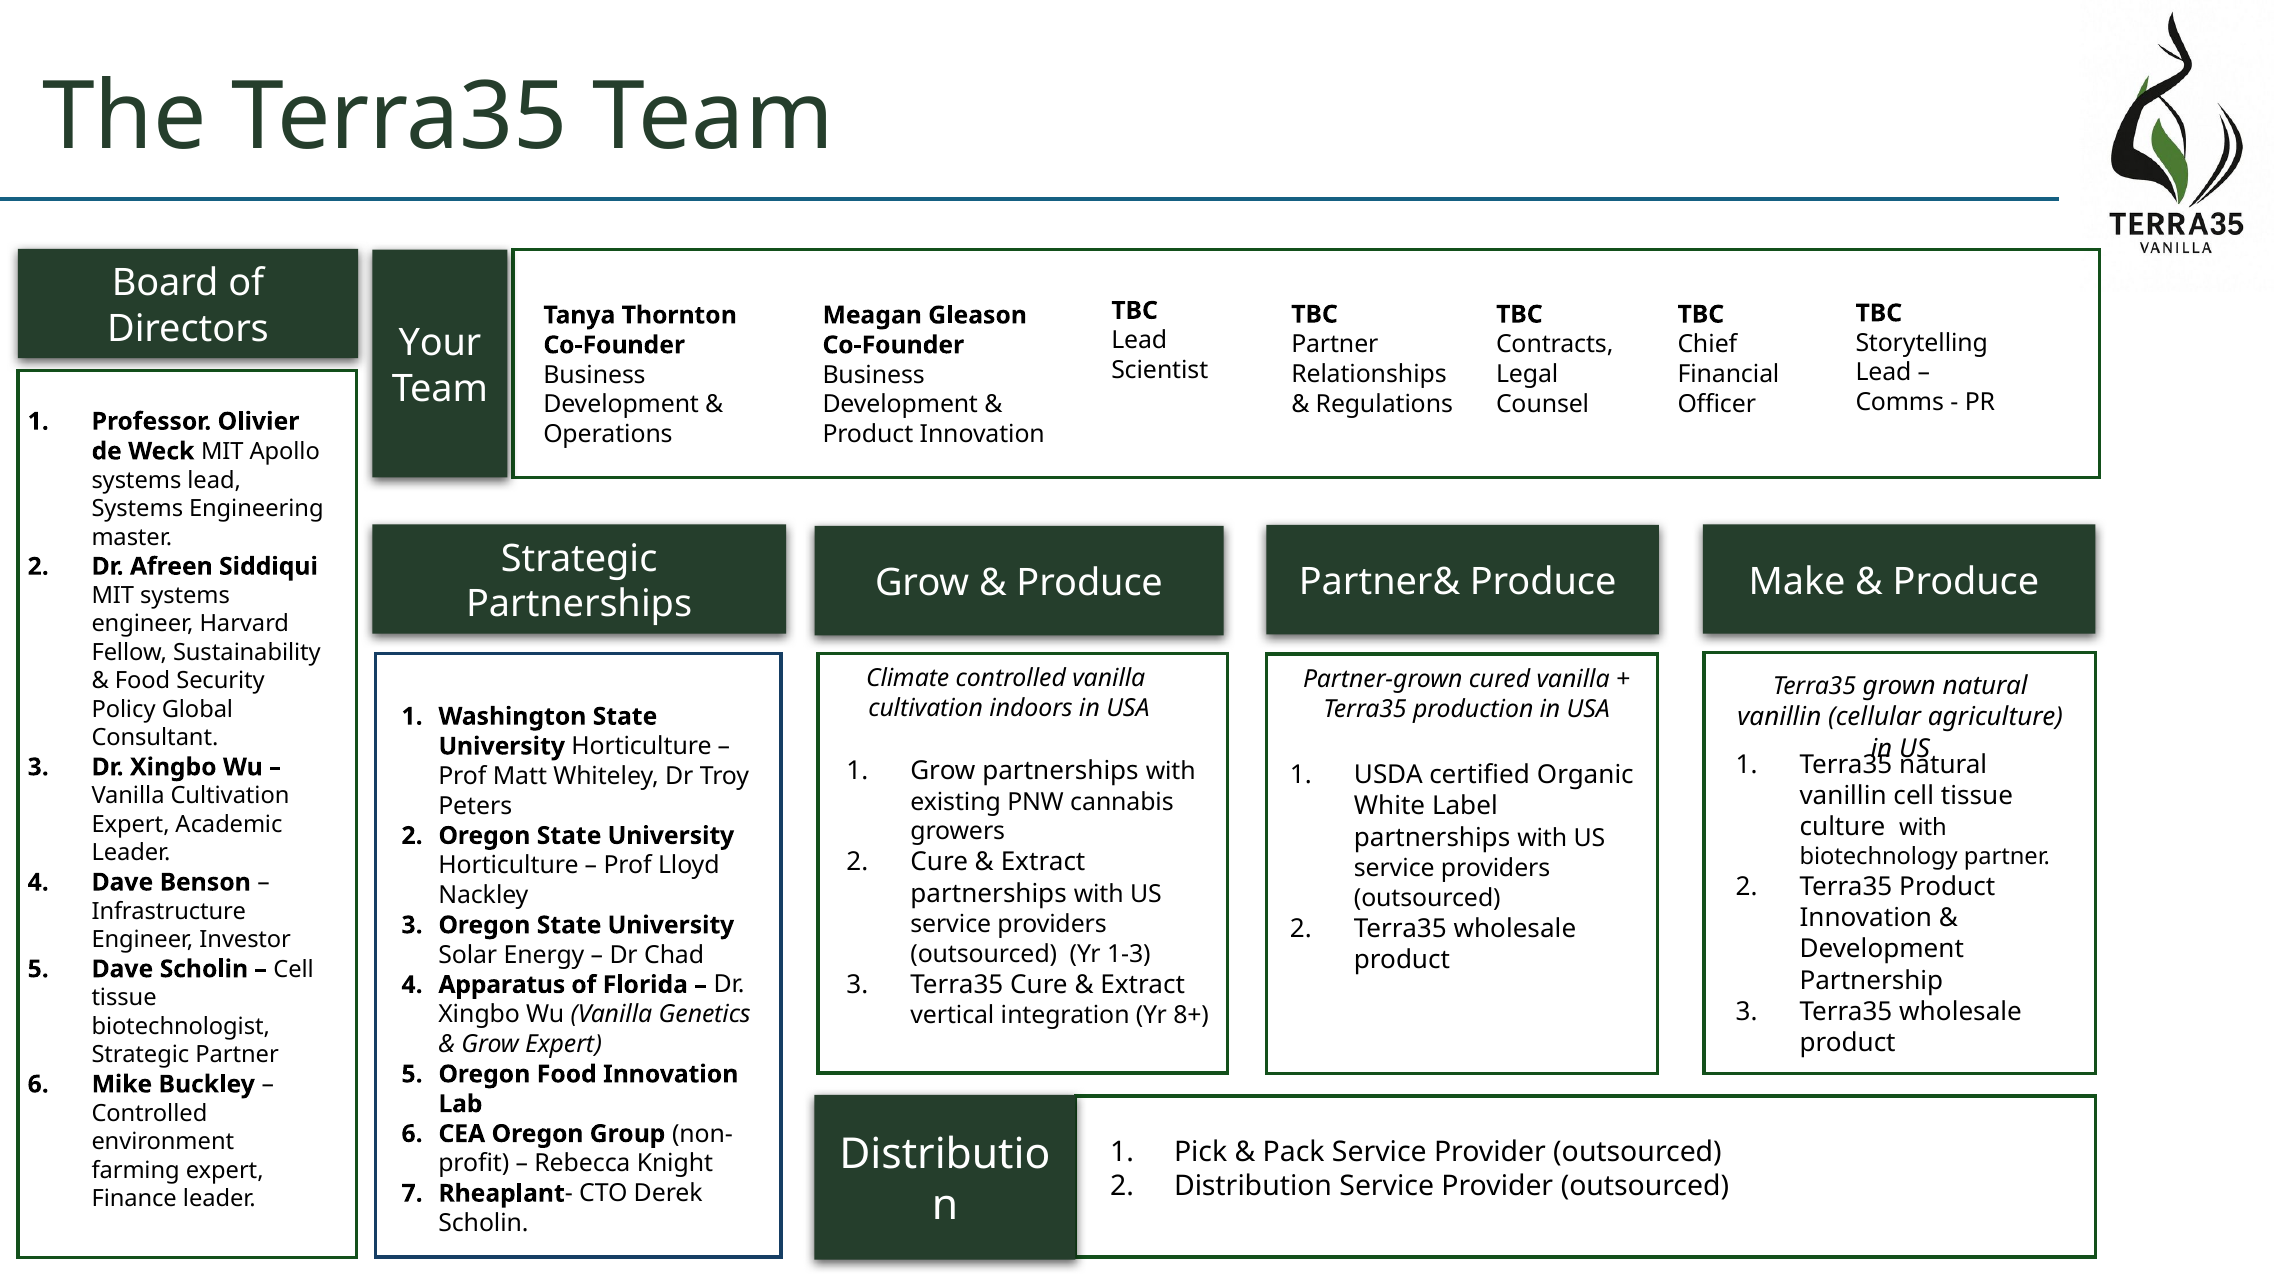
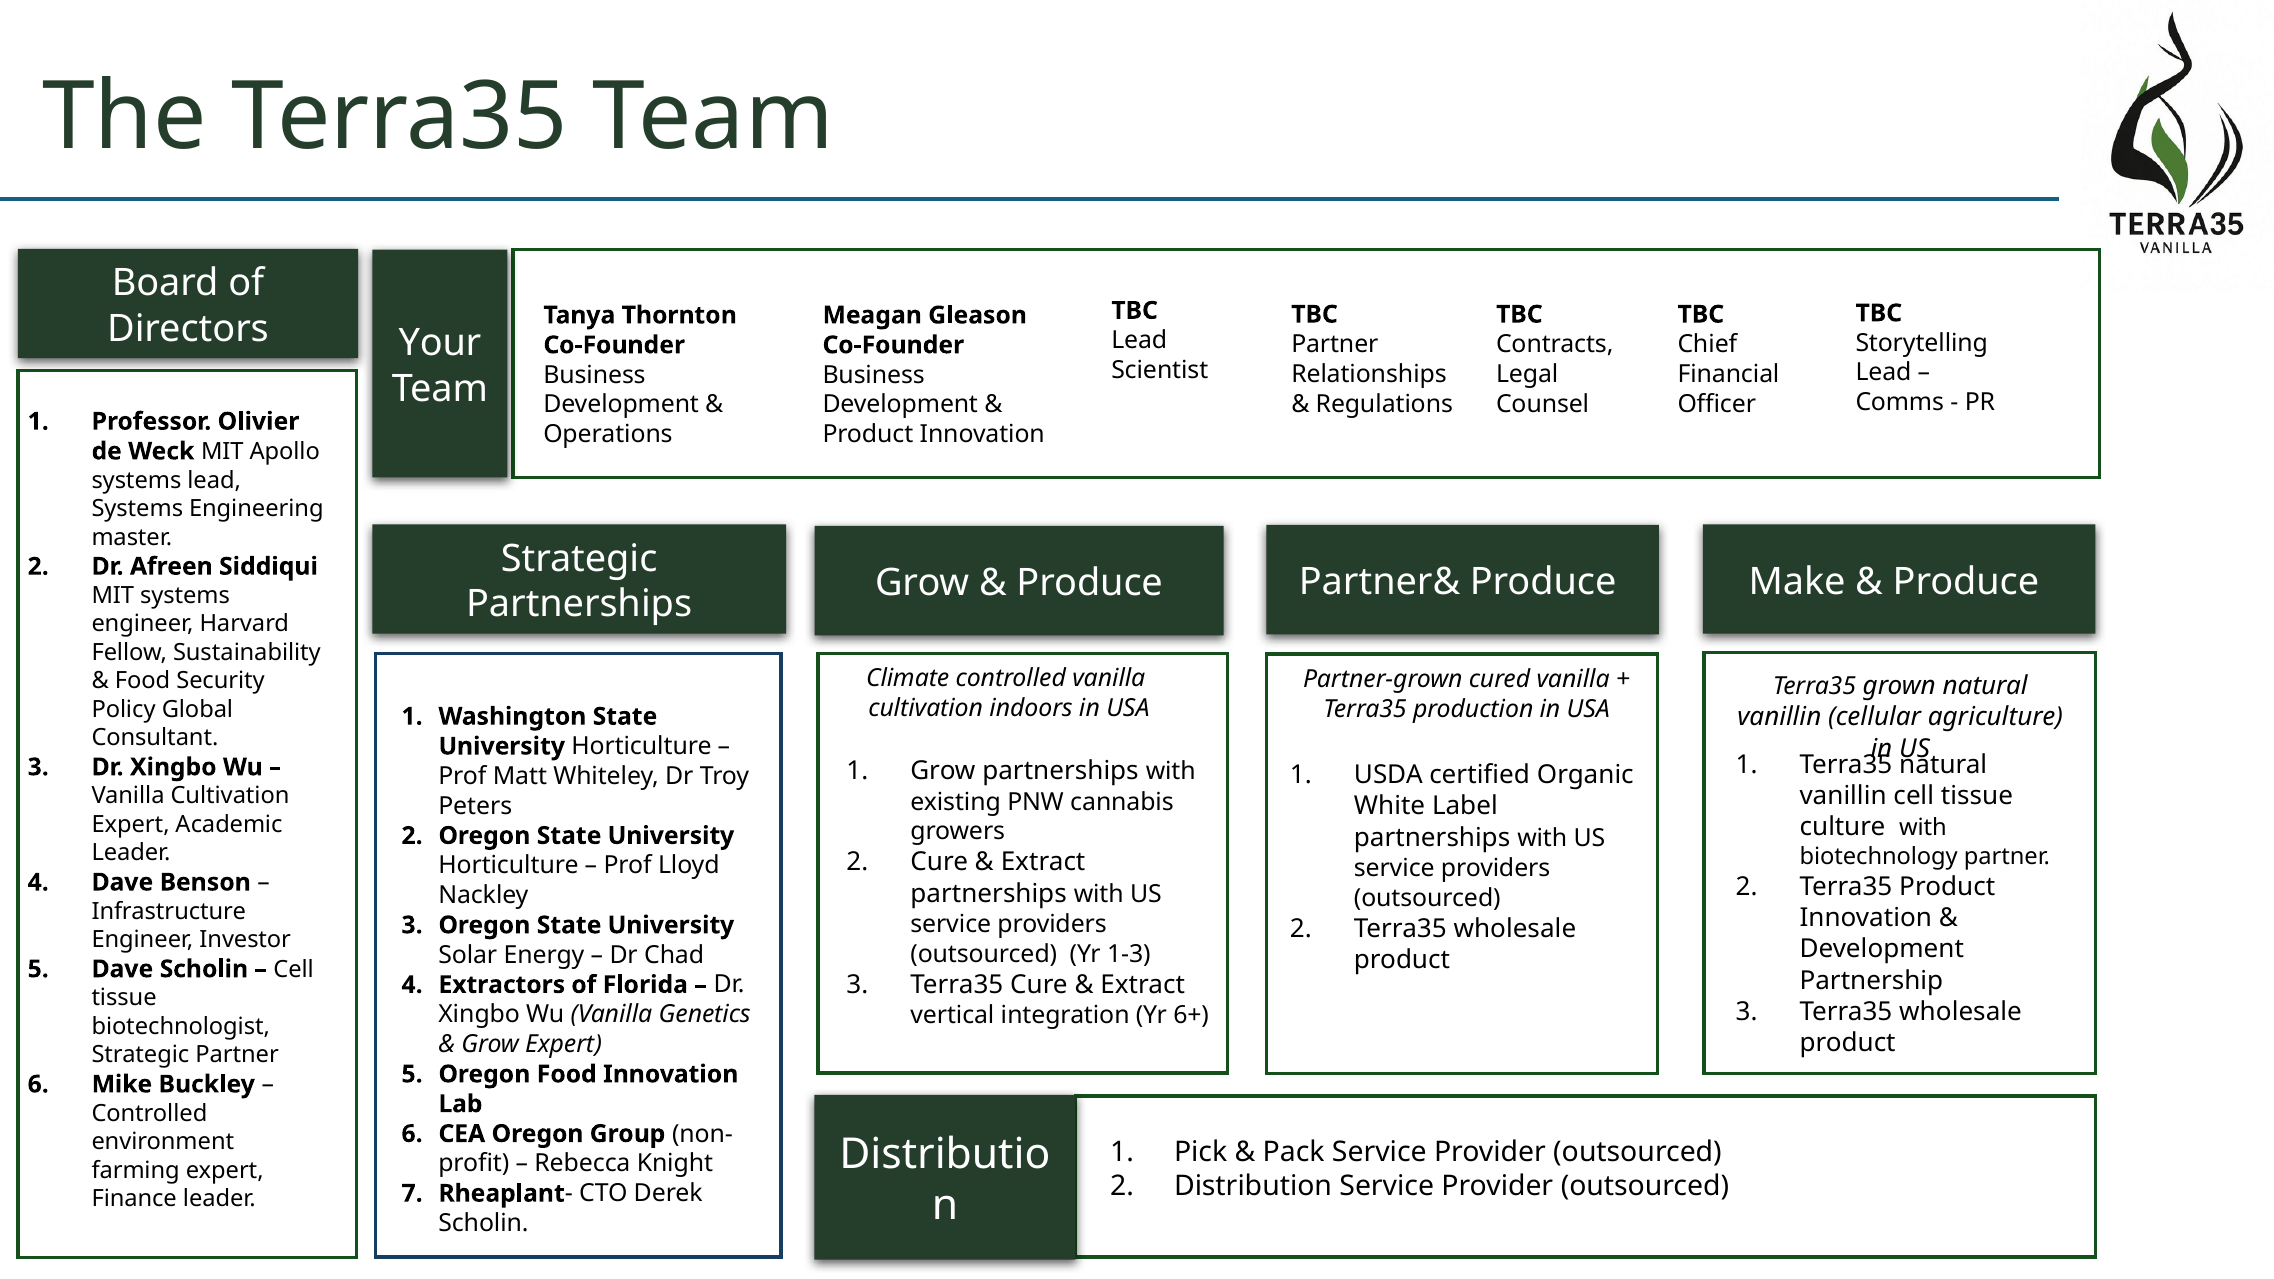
Apparatus: Apparatus -> Extractors (502, 985)
8+: 8+ -> 6+ (1191, 1015)
